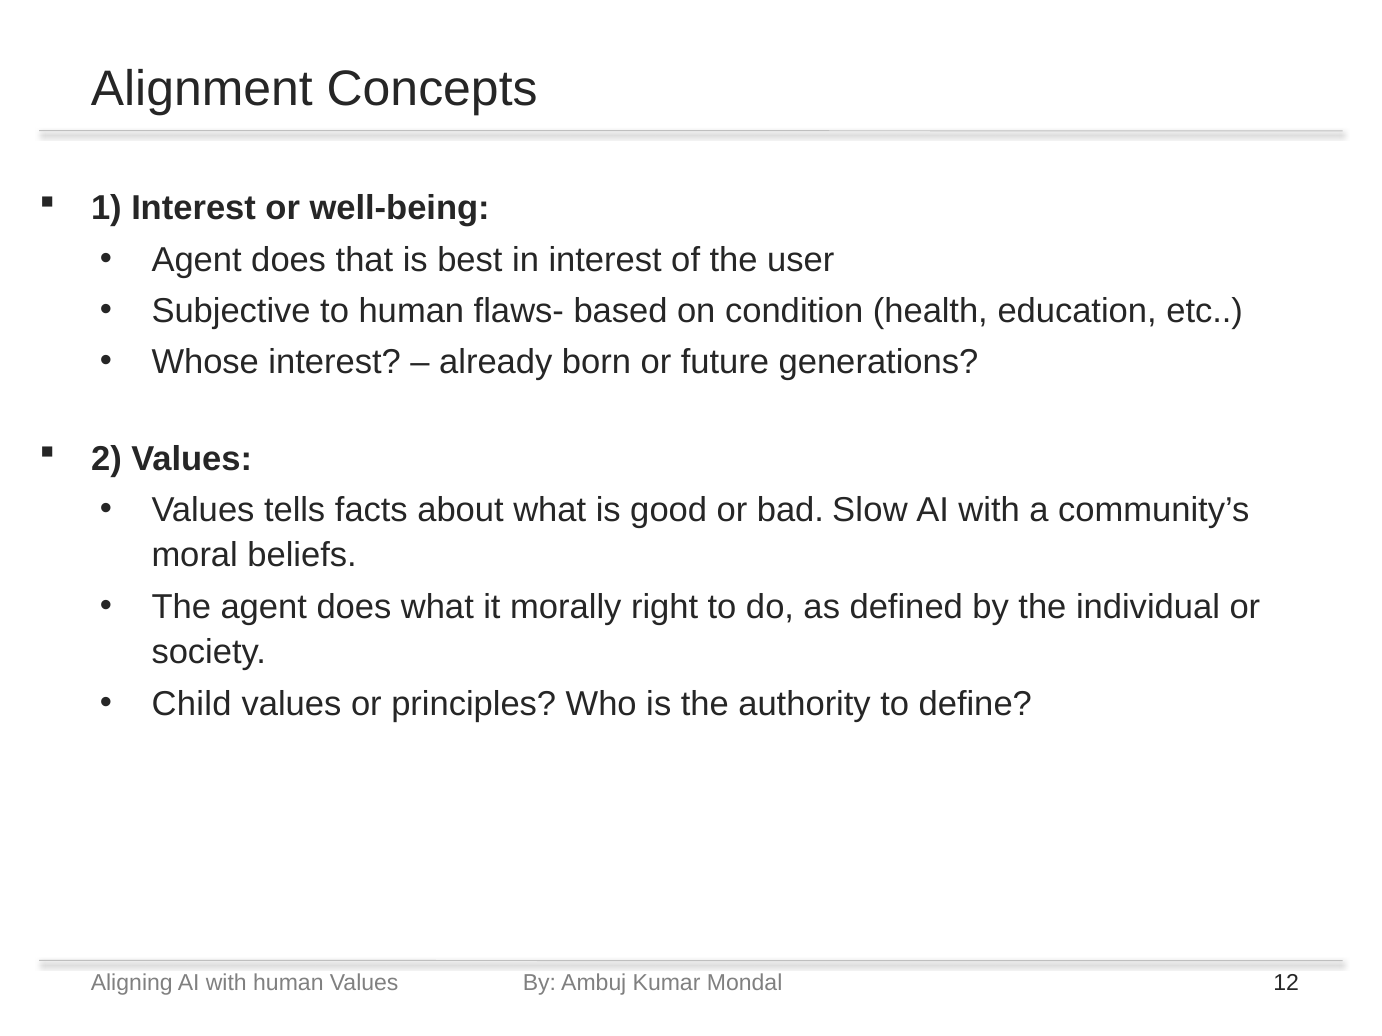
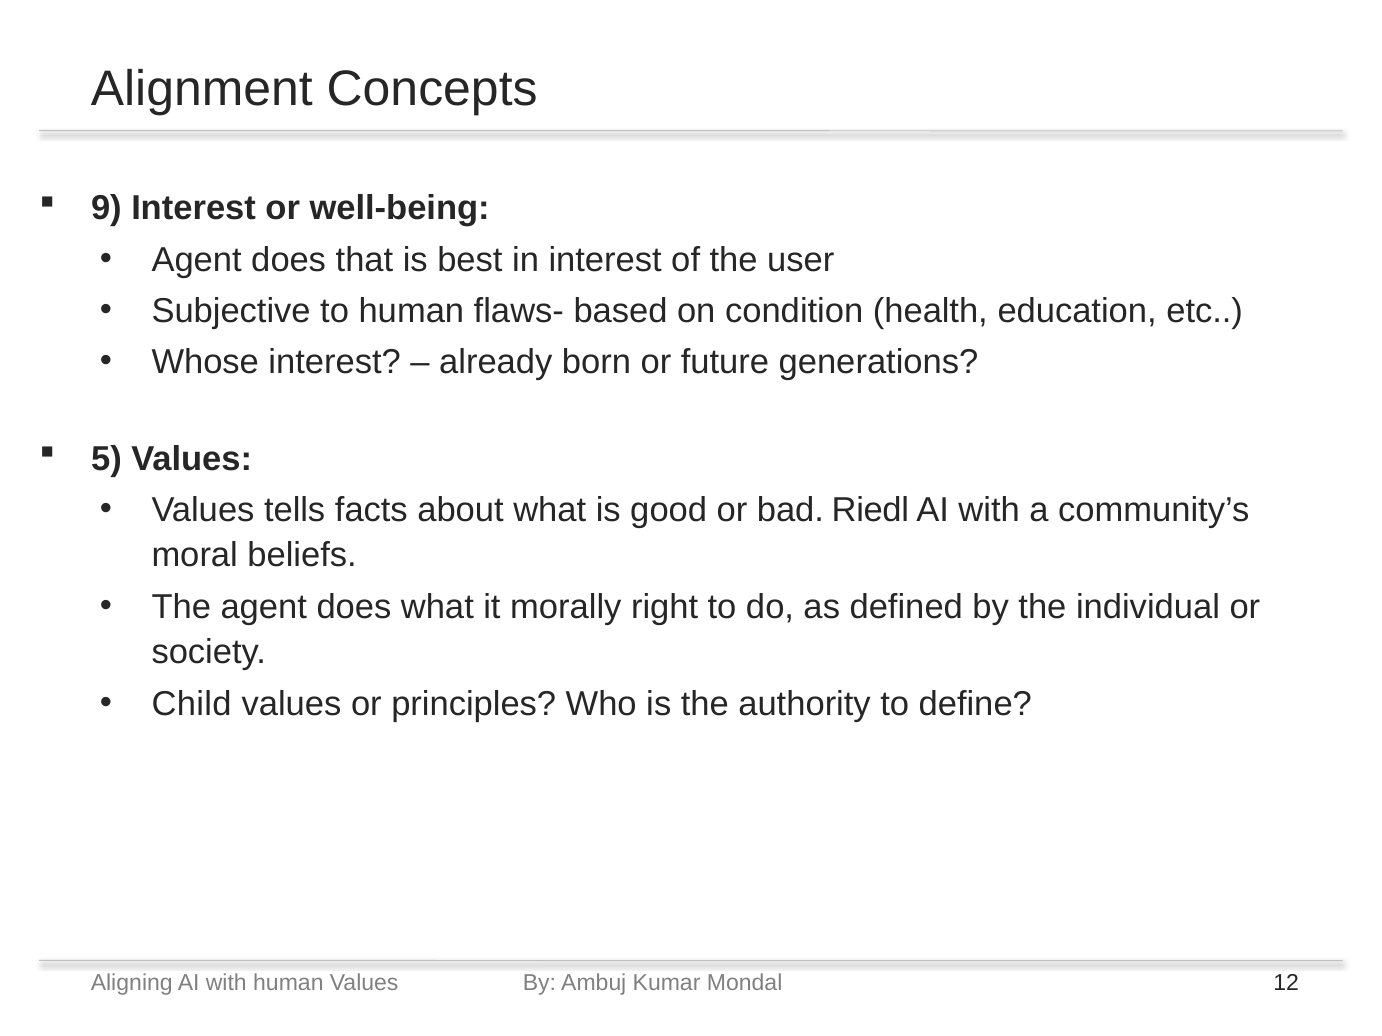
1: 1 -> 9 (106, 208)
2: 2 -> 5 (106, 459)
Slow: Slow -> Riedl (870, 510)
